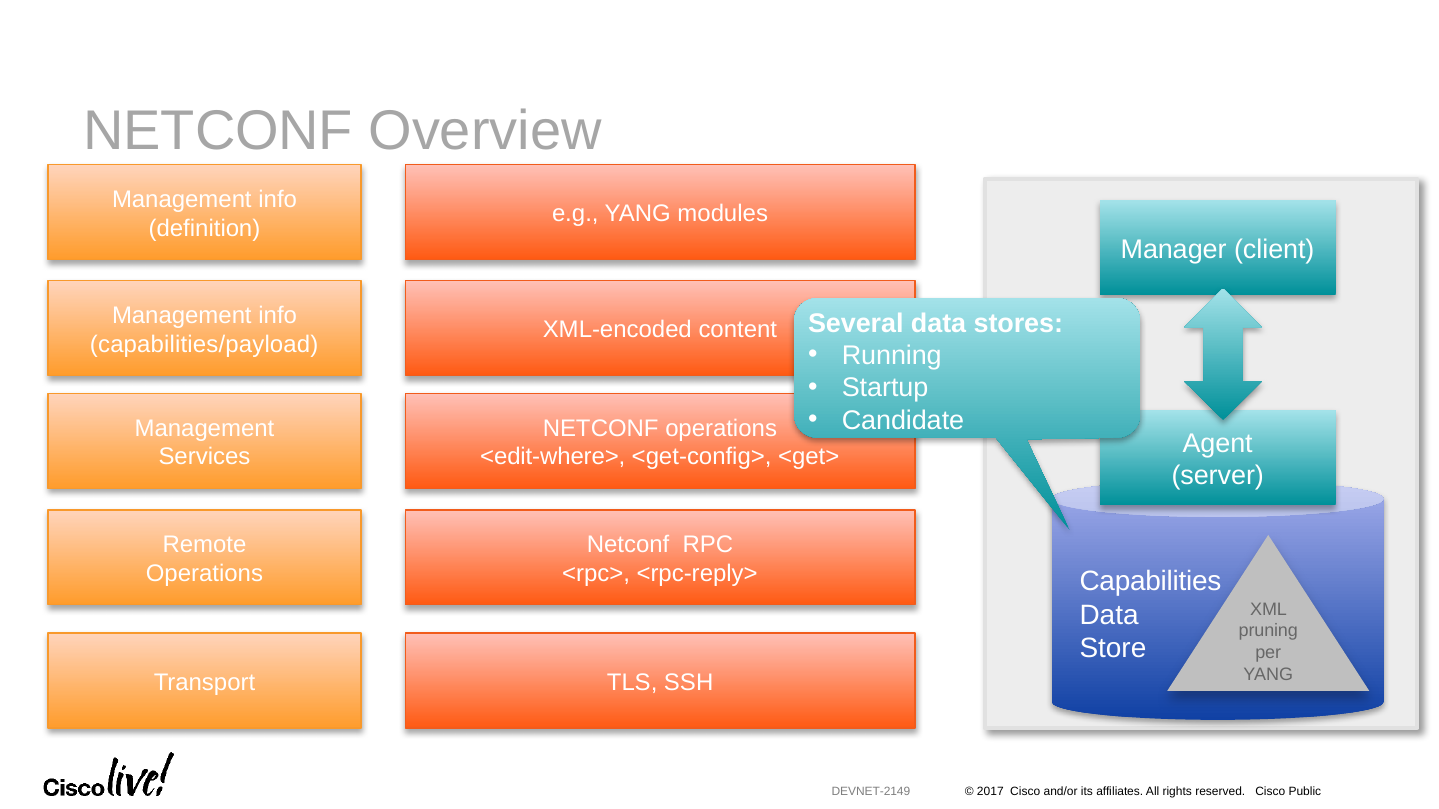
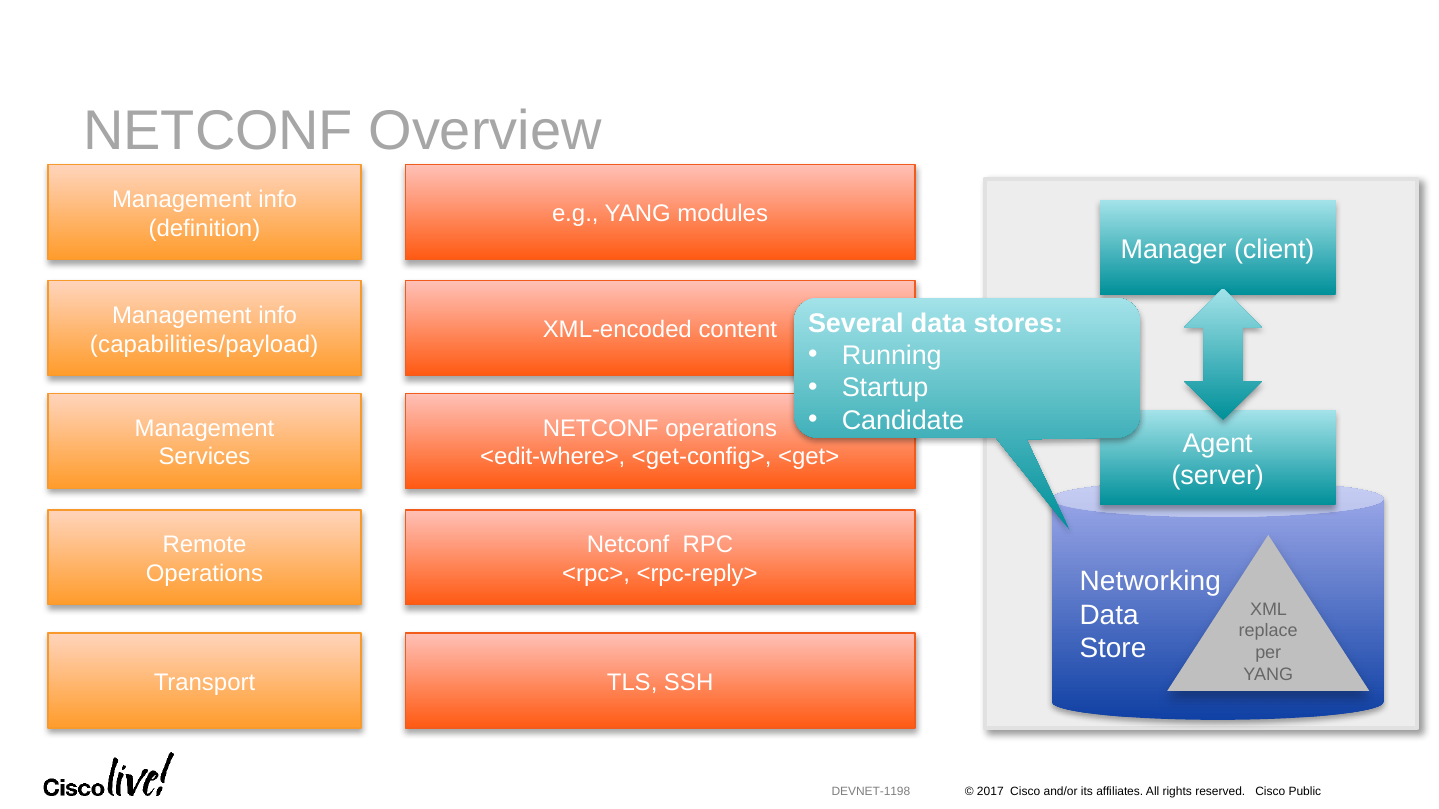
Capabilities: Capabilities -> Networking (1150, 582)
pruning: pruning -> replace (1268, 631)
DEVNET-2149: DEVNET-2149 -> DEVNET-1198 (871, 792)
